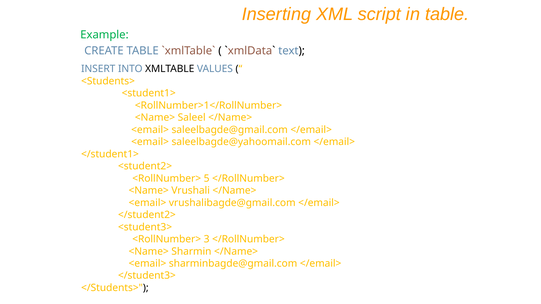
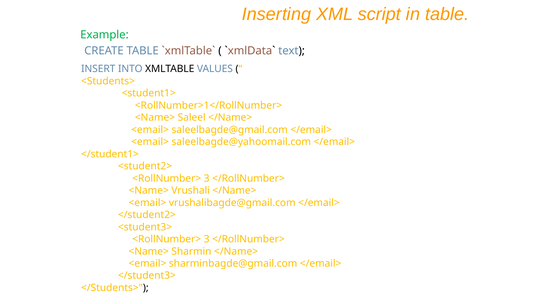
5: 5 -> 3 (207, 179)
